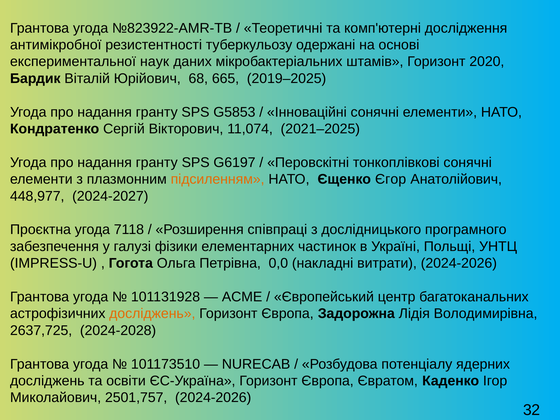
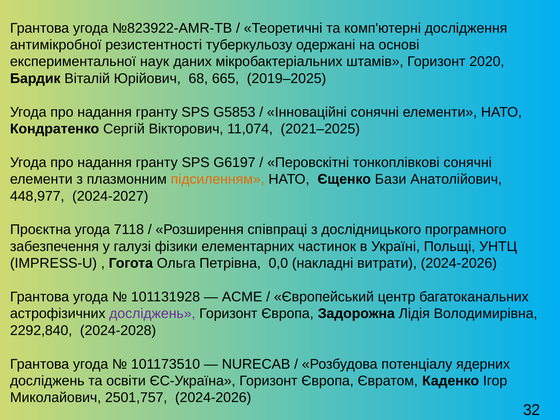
Єгор: Єгор -> Бази (391, 179)
досліджень colour: orange -> purple (152, 314)
2637,725: 2637,725 -> 2292,840 (41, 330)
